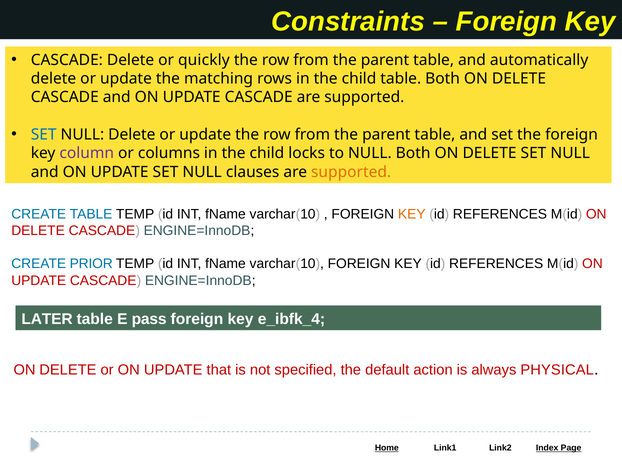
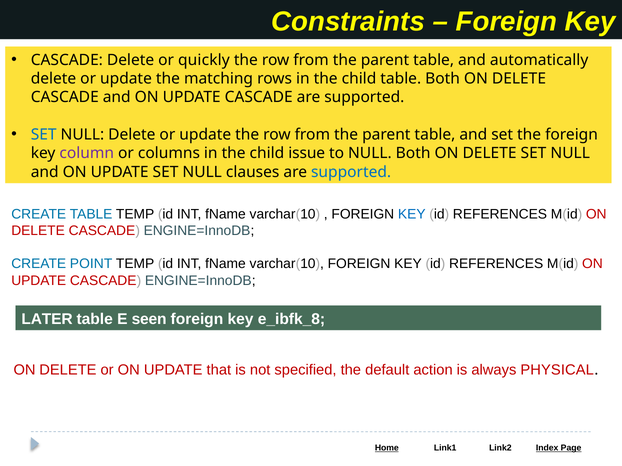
locks: locks -> issue (307, 153)
supported colour: orange -> blue (351, 172)
KEY colour: orange -> blue (412, 214)
PRIOR: PRIOR -> POINT (91, 264)
pass: pass -> seen (149, 319)
e_ibfk_4: e_ibfk_4 -> e_ibfk_8 (291, 319)
